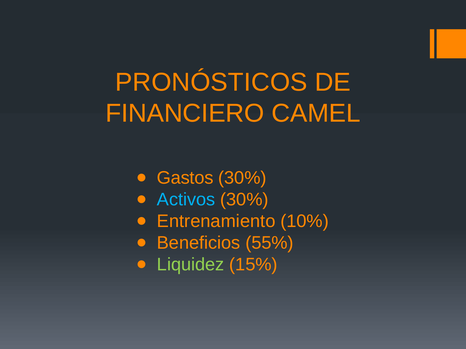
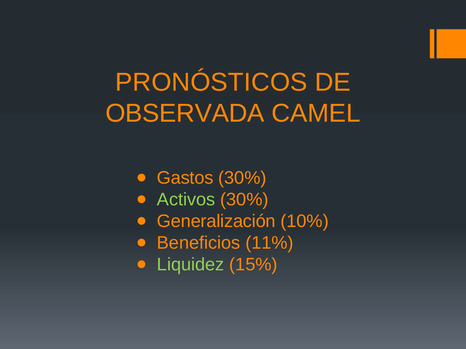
FINANCIERO: FINANCIERO -> OBSERVADA (185, 113)
Activos colour: light blue -> light green (186, 200)
Entrenamiento: Entrenamiento -> Generalización (216, 221)
55%: 55% -> 11% (269, 243)
